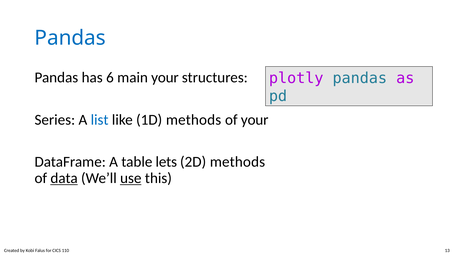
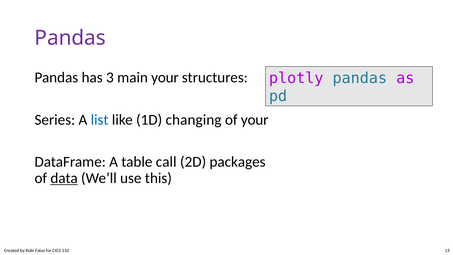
Pandas colour: blue -> purple (70, 38)
6: 6 -> 3 (110, 78)
1D methods: methods -> changing (194, 120)
lets: lets -> call (166, 162)
2D methods: methods -> packages (238, 162)
use underline: present -> none (131, 178)
